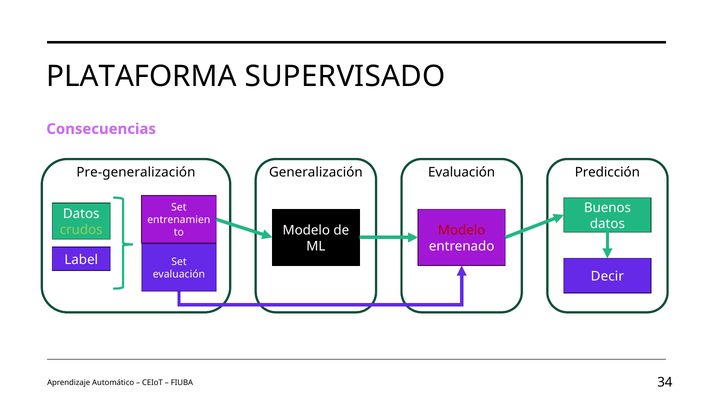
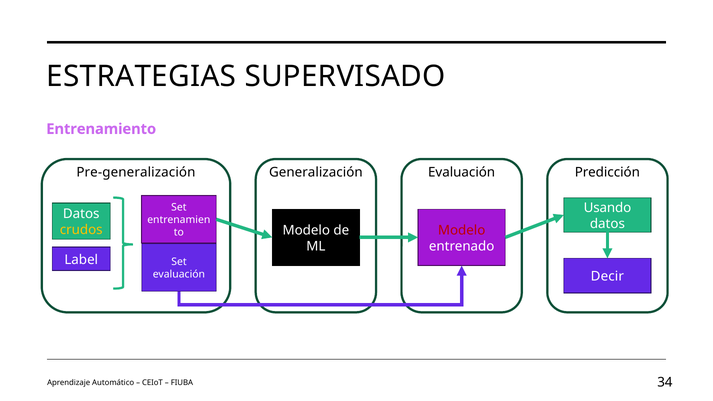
PLATAFORMA: PLATAFORMA -> ESTRATEGIAS (141, 76)
Consecuencias: Consecuencias -> Entrenamiento (101, 129)
Buenos: Buenos -> Usando (607, 208)
crudos colour: light green -> yellow (81, 230)
